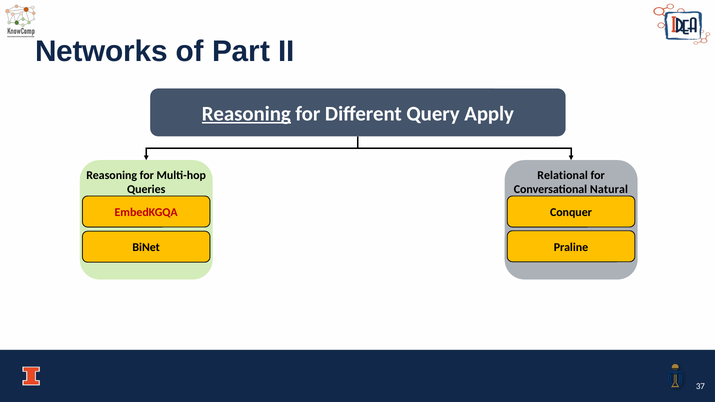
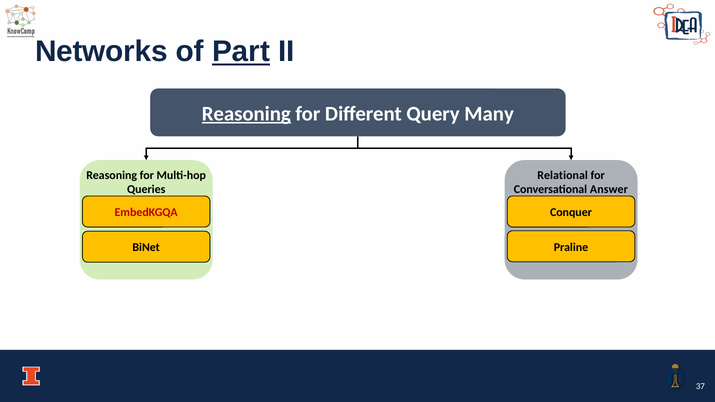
Part underline: none -> present (241, 52)
Apply: Apply -> Many (489, 114)
Natural: Natural -> Answer (609, 189)
